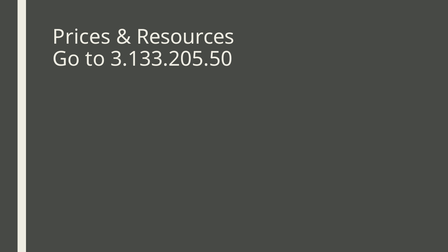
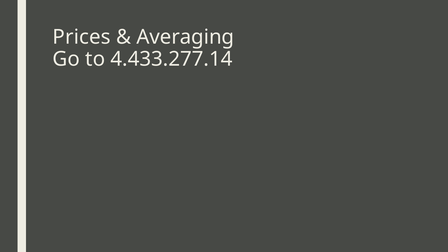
Resources: Resources -> Averaging (185, 37)
3.133.205.50: 3.133.205.50 -> 4.433.277.14 (172, 59)
